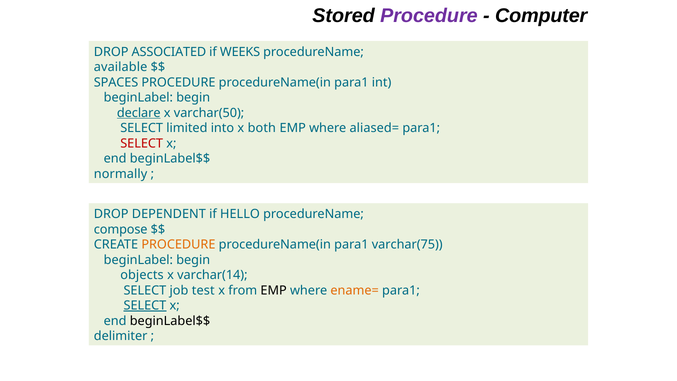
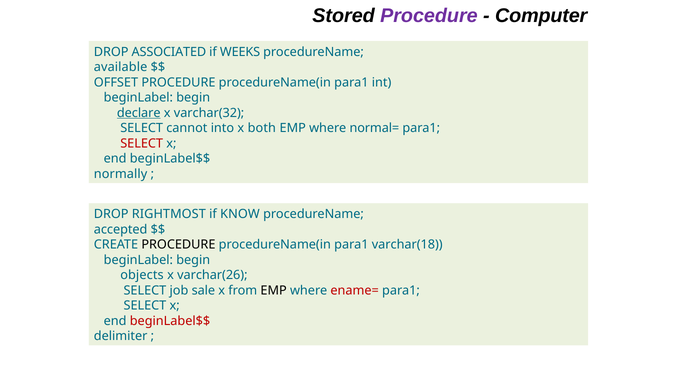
SPACES: SPACES -> OFFSET (116, 82)
varchar(50: varchar(50 -> varchar(32 (209, 113)
limited: limited -> cannot (187, 128)
aliased=: aliased= -> normal= (374, 128)
DEPENDENT: DEPENDENT -> RIGHTMOST (169, 214)
HELLO: HELLO -> KNOW (240, 214)
compose: compose -> accepted (121, 229)
PROCEDURE colour: orange -> black (178, 245)
varchar(75: varchar(75 -> varchar(18 (407, 245)
varchar(14: varchar(14 -> varchar(26 (212, 275)
test: test -> sale (203, 290)
ename= colour: orange -> red (355, 290)
SELECT underline: present -> none (145, 306)
beginLabel$$ colour: black -> red (170, 321)
